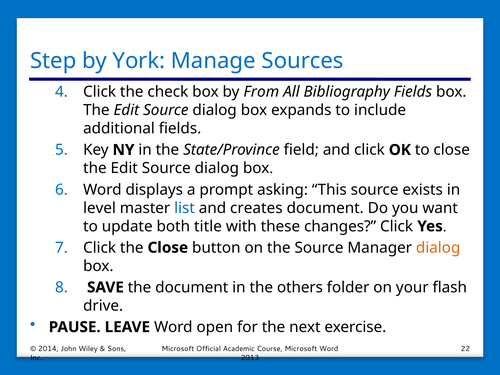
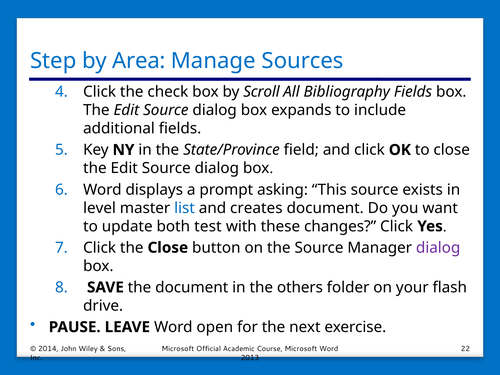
York: York -> Area (139, 61)
From: From -> Scroll (261, 92)
title: title -> test (208, 226)
dialog colour: orange -> purple (438, 248)
